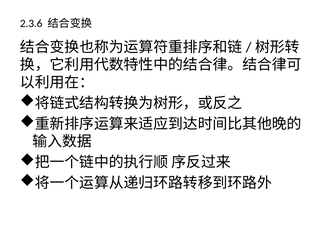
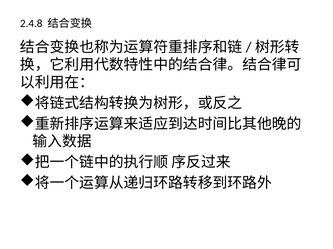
2.3.6: 2.3.6 -> 2.4.8 (31, 24)
